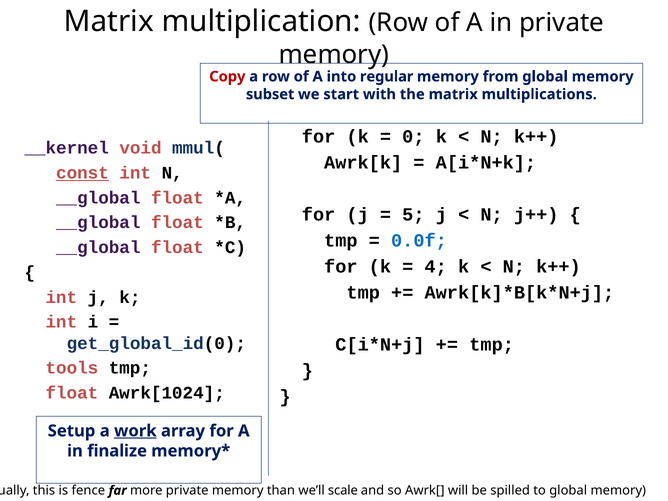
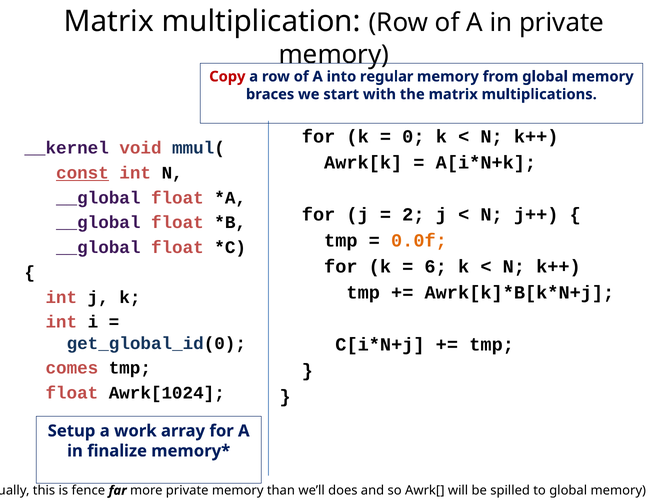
subset: subset -> braces (270, 94)
5: 5 -> 2 (413, 215)
0.0f colour: blue -> orange (419, 241)
4: 4 -> 6 (436, 267)
tools: tools -> comes (72, 368)
work underline: present -> none (135, 431)
scale: scale -> does (343, 490)
